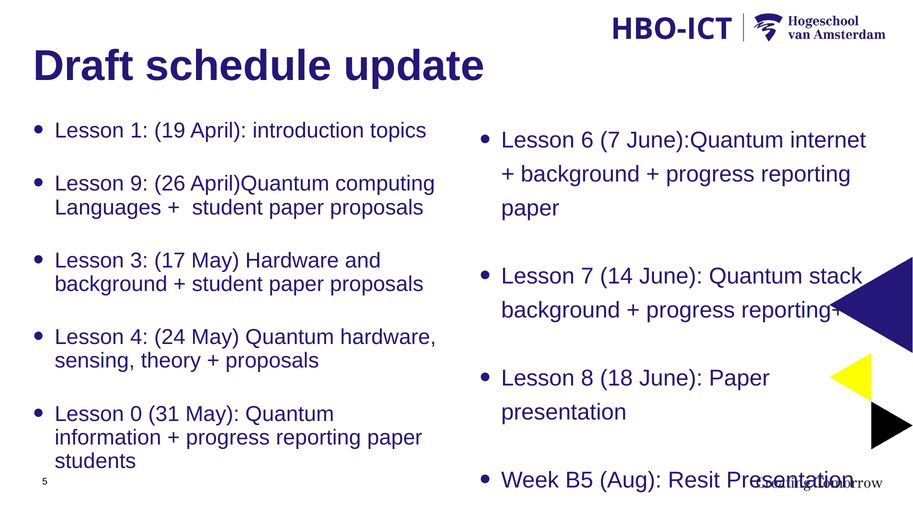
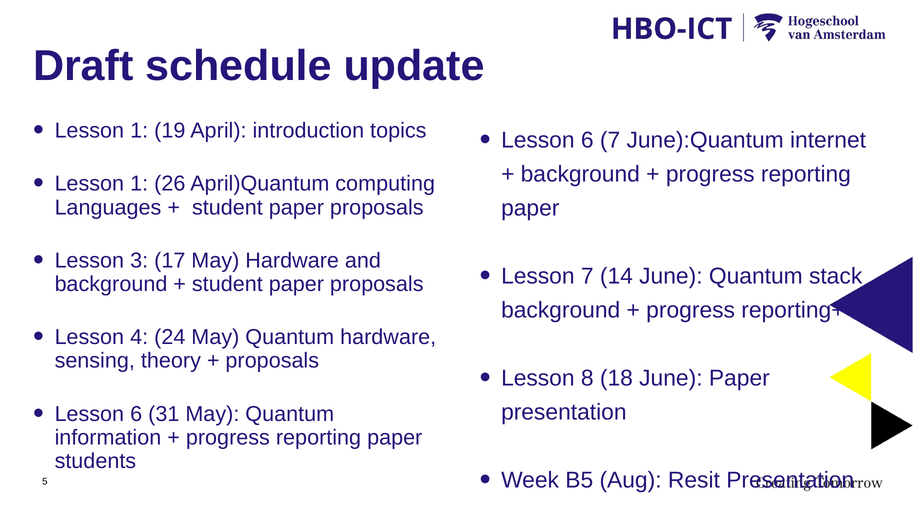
9: 9 -> 1 (139, 184)
0: 0 -> 6 (136, 414)
